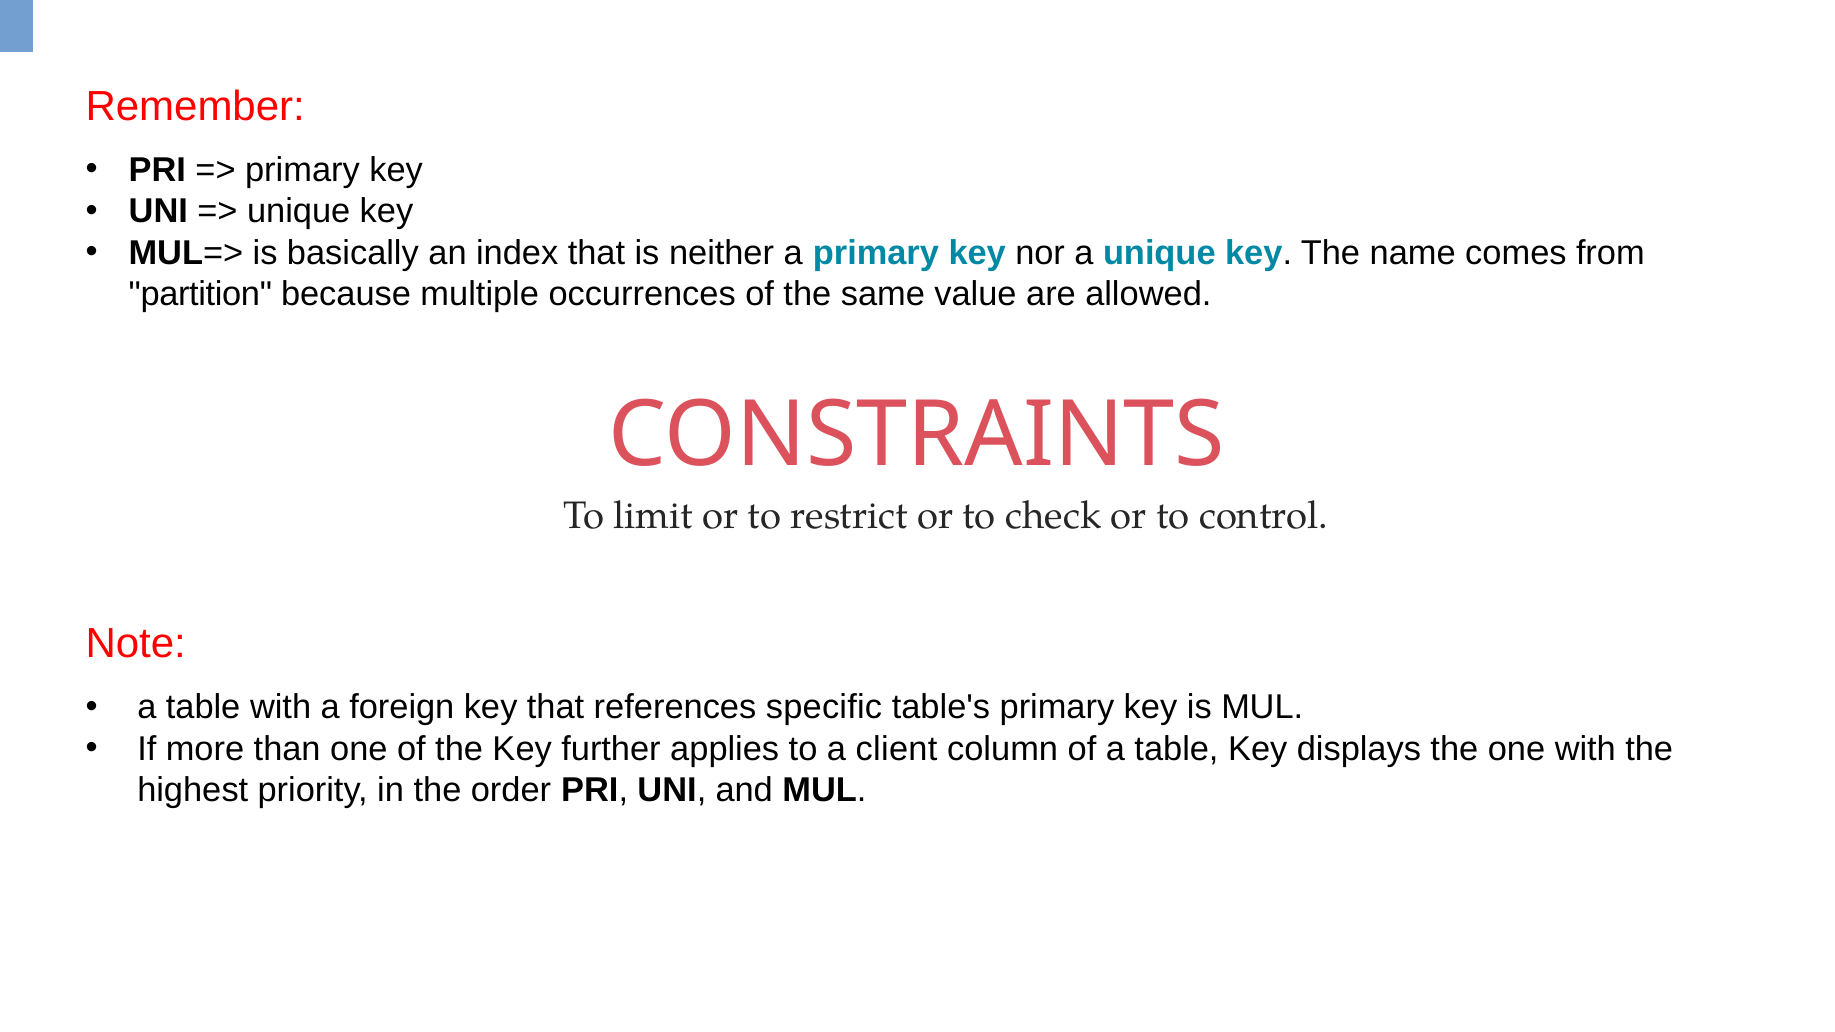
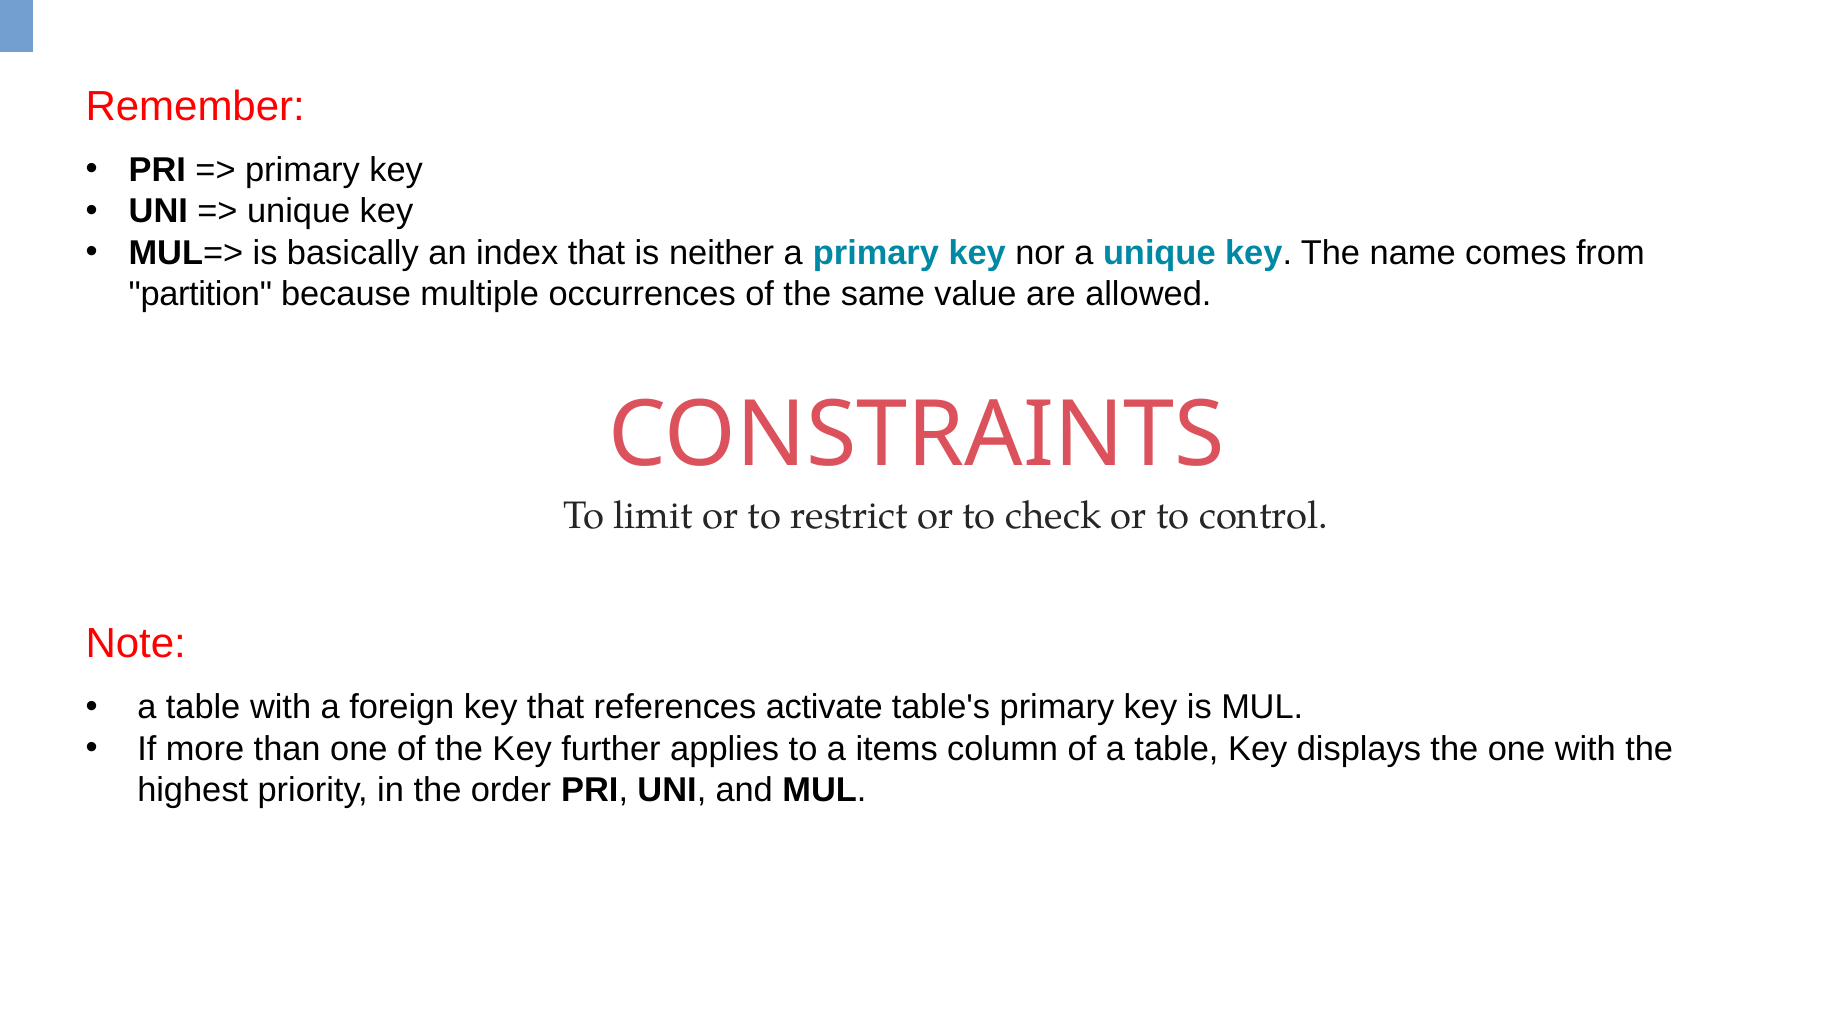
specific: specific -> activate (824, 708)
client: client -> items (897, 749)
